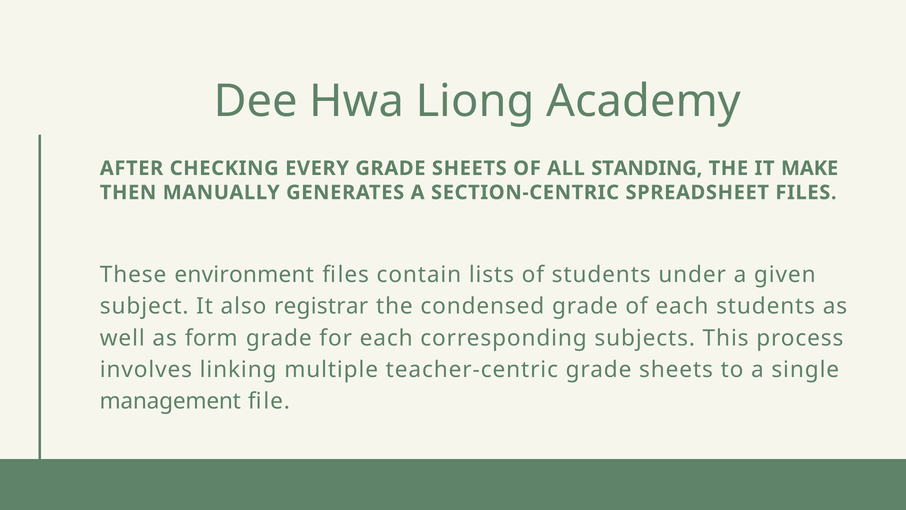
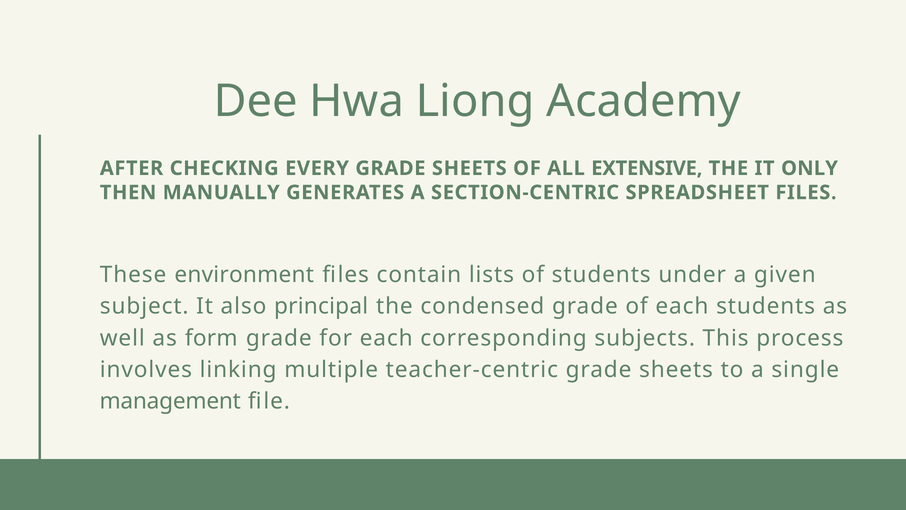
STANDING: STANDING -> EXTENSIVE (647, 168)
MAKE: MAKE -> ONLY (809, 168)
registrar: registrar -> principal (321, 306)
